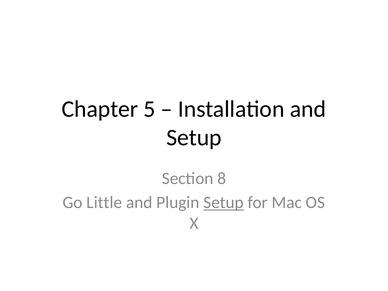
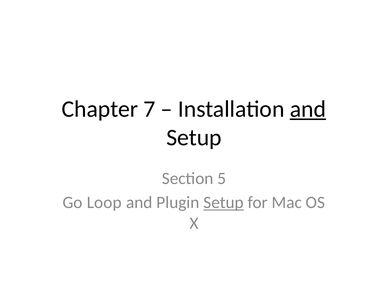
5: 5 -> 7 (149, 109)
and underline: none -> present (308, 109)
8: 8 -> 5 (222, 178)
Little: Little -> Loop (104, 203)
